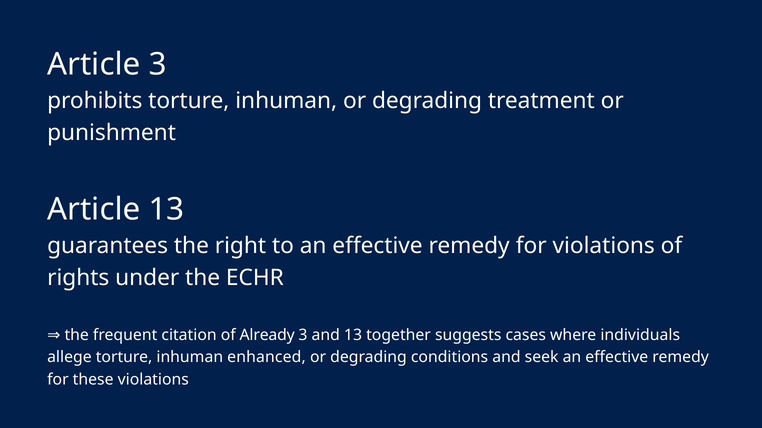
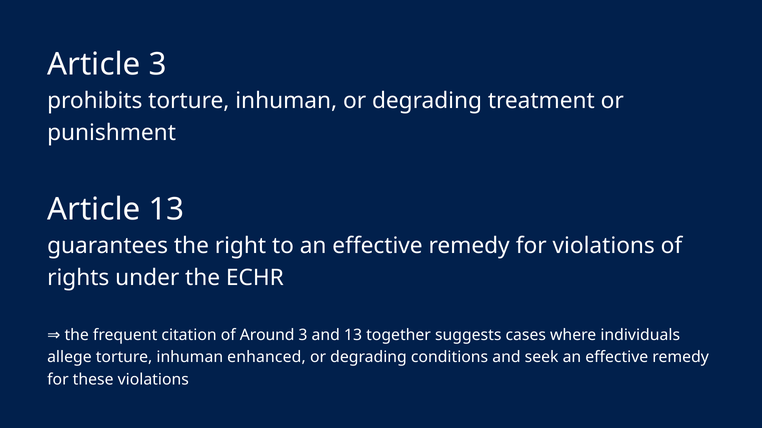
Already: Already -> Around (267, 336)
